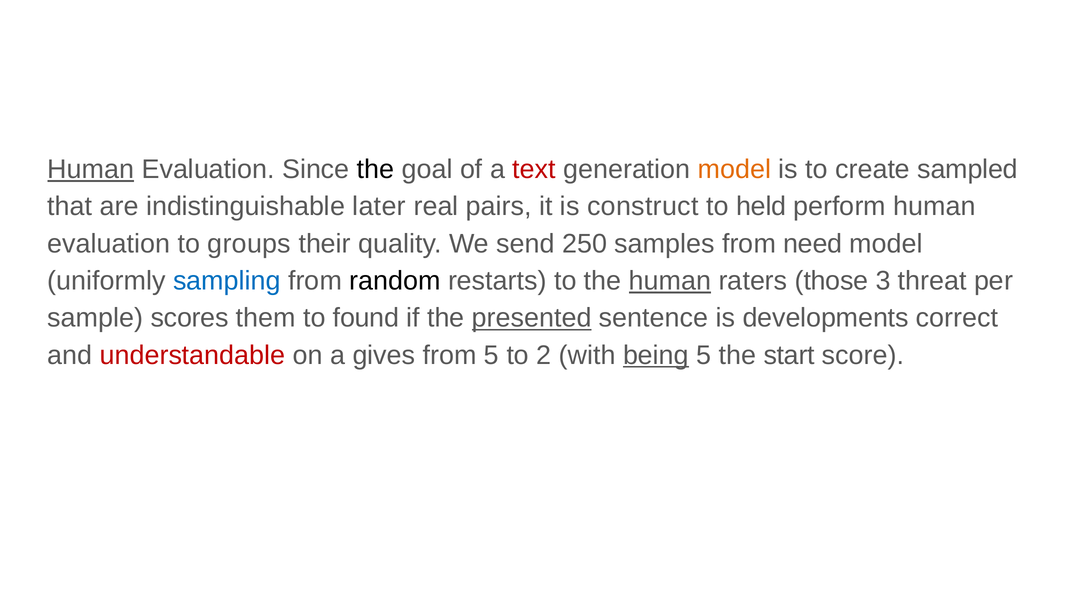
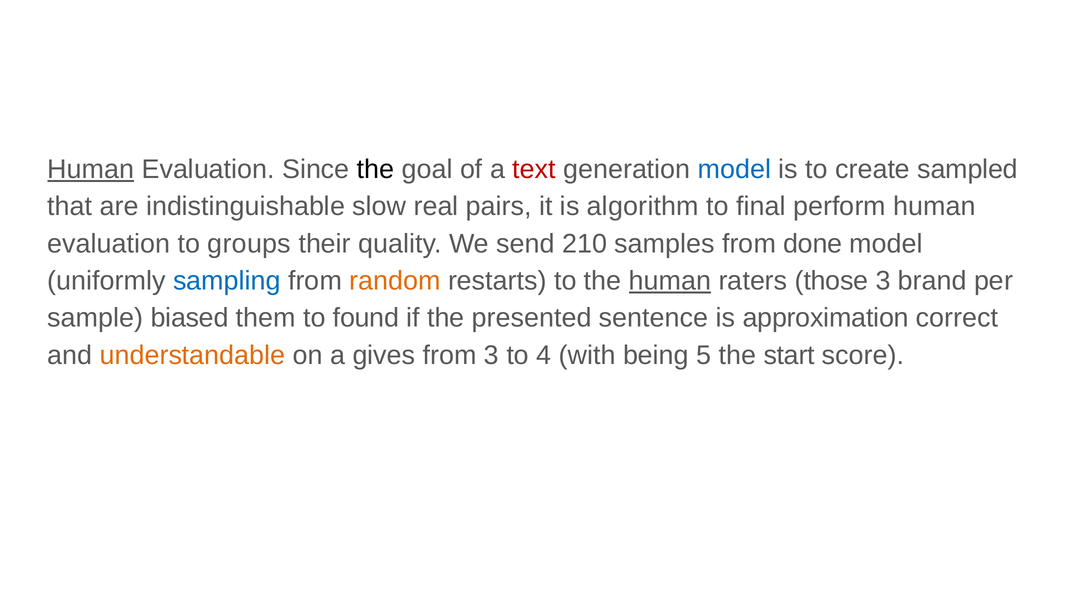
model colour: orange -> blue (734, 169)
later: later -> slow (379, 207)
construct: construct -> algorithm (643, 207)
held: held -> final (761, 207)
250: 250 -> 210 (585, 244)
need: need -> done (813, 244)
random colour: black -> orange (395, 281)
threat: threat -> brand (932, 281)
scores: scores -> biased (190, 318)
presented underline: present -> none (532, 318)
developments: developments -> approximation (826, 318)
understandable colour: red -> orange (192, 355)
from 5: 5 -> 3 (491, 355)
2: 2 -> 4 (544, 355)
being underline: present -> none (656, 355)
